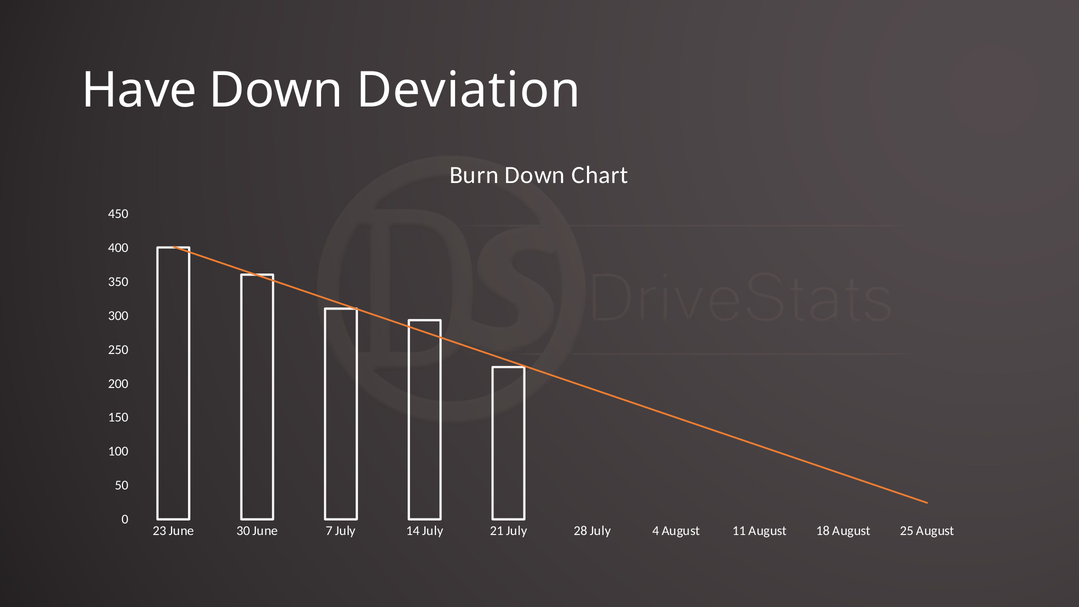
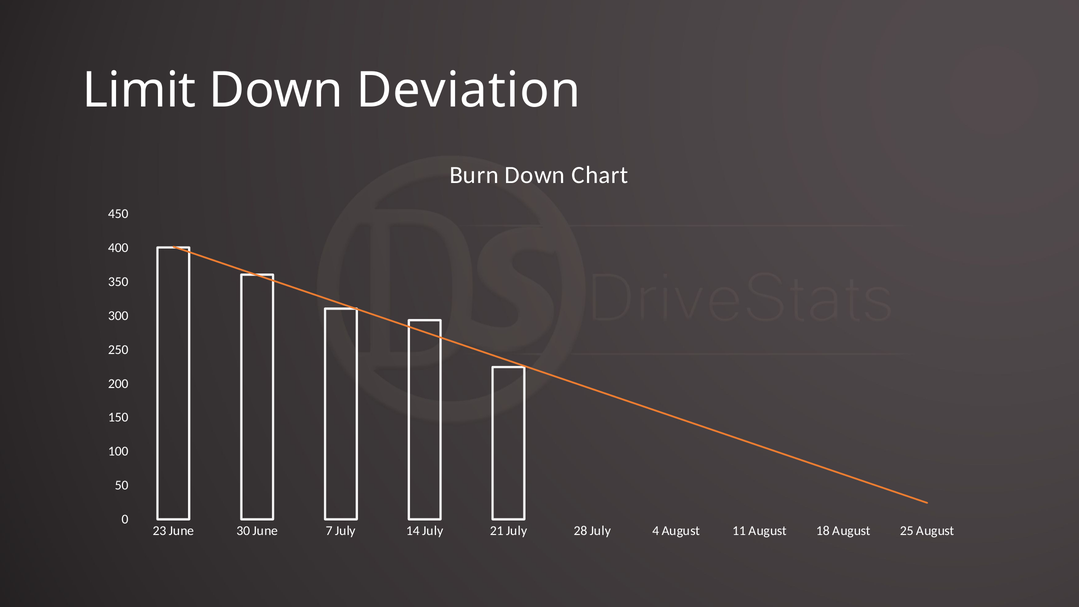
Have: Have -> Limit (139, 91)
